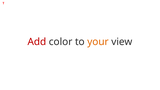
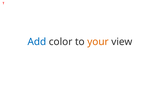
Add colour: red -> blue (37, 42)
